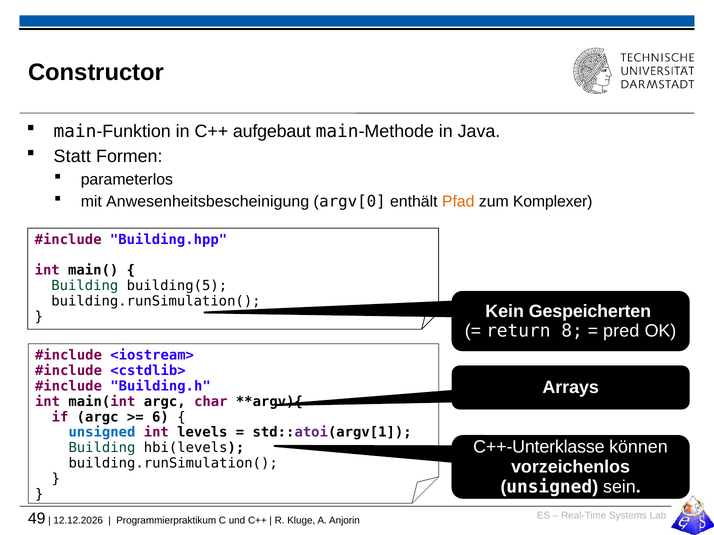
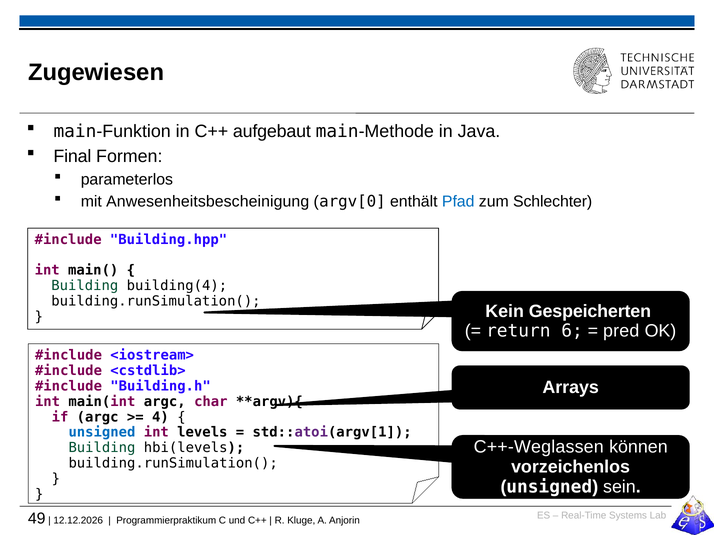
Constructor: Constructor -> Zugewiesen (96, 73)
Statt: Statt -> Final (72, 156)
Pfad colour: orange -> blue (458, 202)
Komplexer: Komplexer -> Schlechter (553, 202)
building(5: building(5 -> building(4 (177, 286)
8: 8 -> 6 (572, 331)
6: 6 -> 4 (160, 417)
C++-Unterklasse: C++-Unterklasse -> C++-Weglassen (539, 447)
